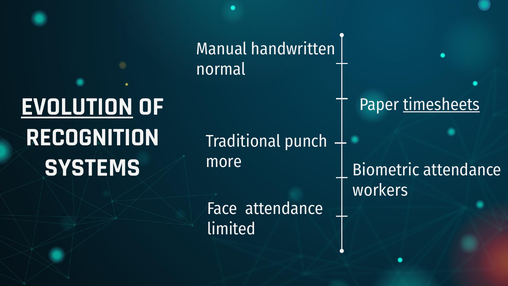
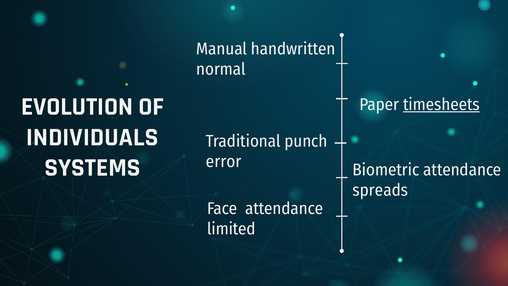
EVOLUTION underline: present -> none (77, 106)
RECOGNITION: RECOGNITION -> INDIVIDUALS (92, 137)
more: more -> error (224, 162)
workers: workers -> spreads (380, 190)
